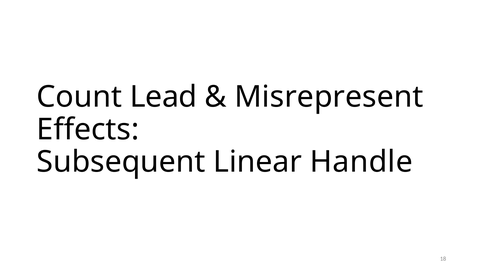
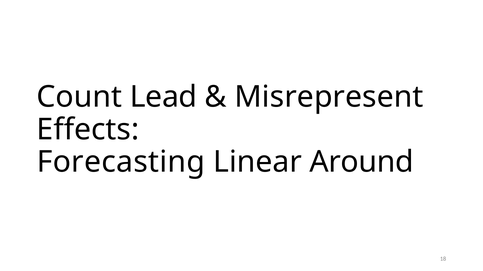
Subsequent: Subsequent -> Forecasting (121, 162)
Handle: Handle -> Around (362, 162)
